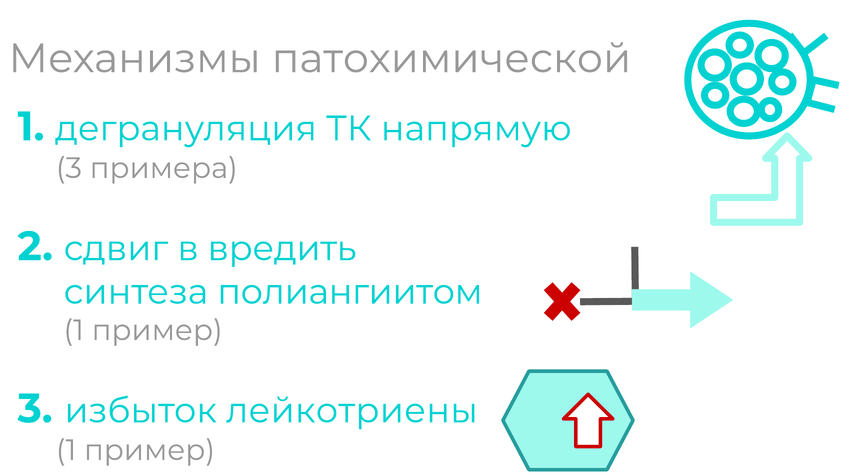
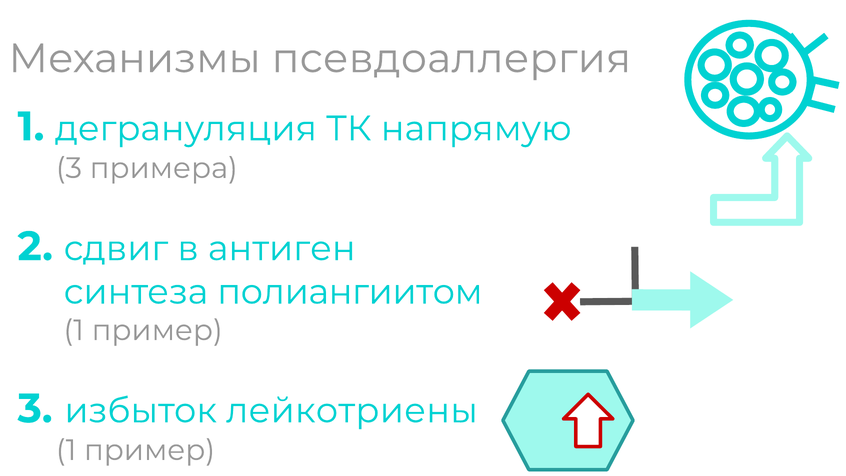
патохимической: патохимической -> псевдоаллергия (451, 59)
вредить: вредить -> антиген (282, 248)
